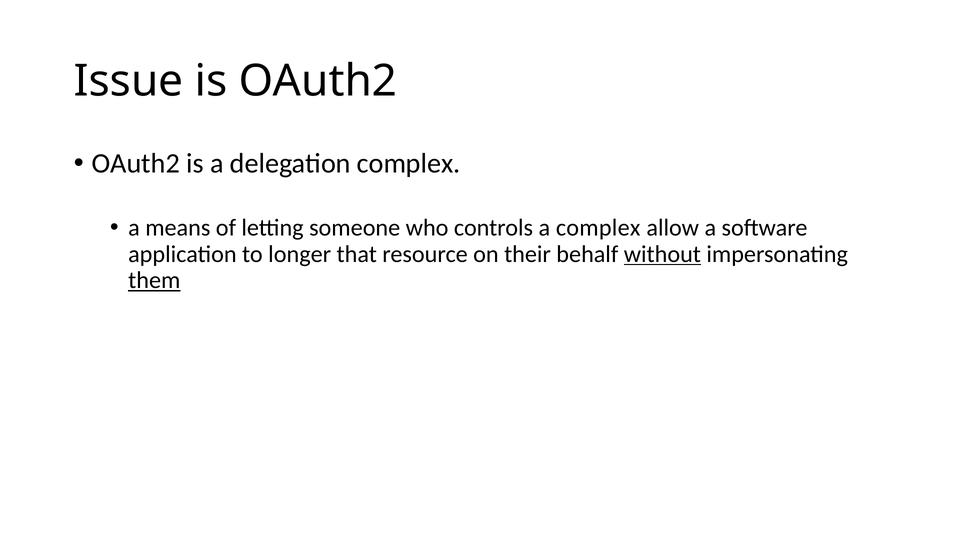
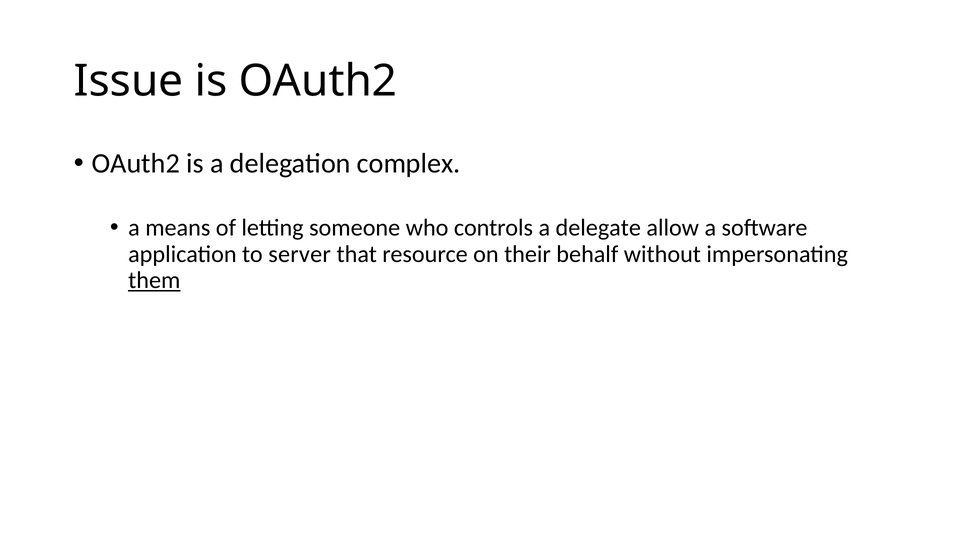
a complex: complex -> delegate (598, 228)
longer: longer -> server (300, 254)
without underline: present -> none (662, 254)
